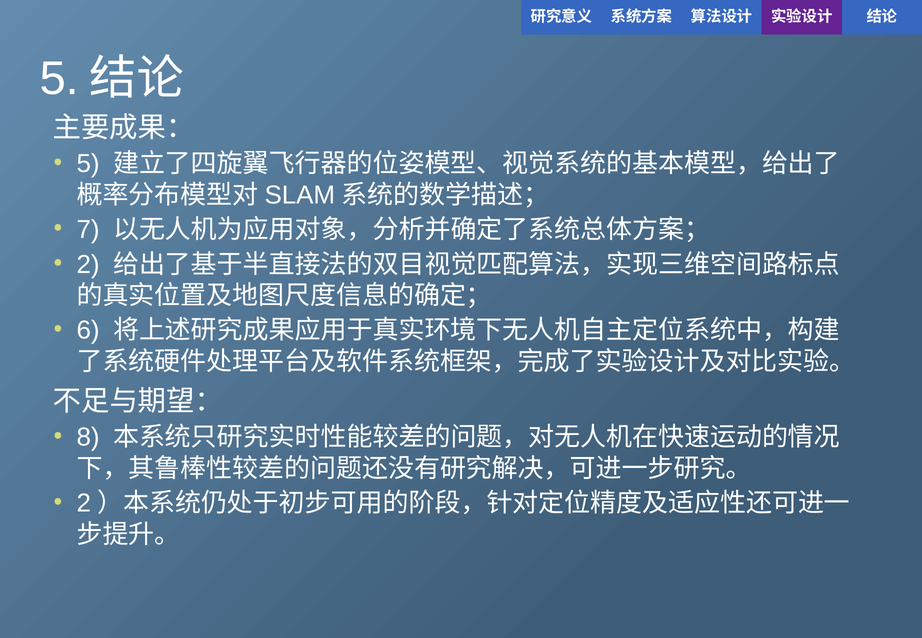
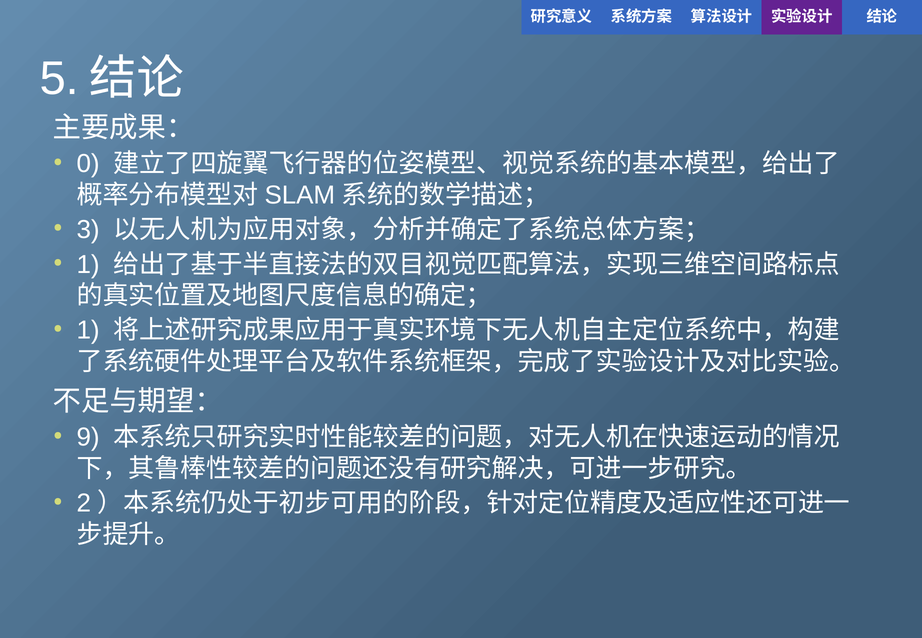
5: 5 -> 0 (88, 164)
7: 7 -> 3 (88, 230)
2: 2 -> 1 (88, 265)
6: 6 -> 1 (88, 331)
8: 8 -> 9 (88, 438)
